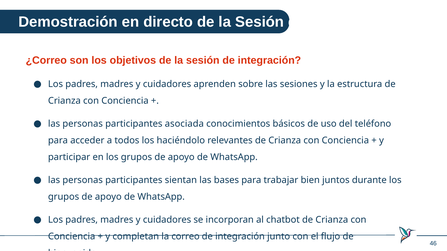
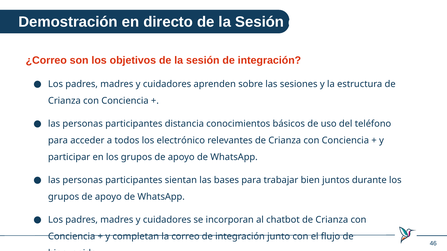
asociada: asociada -> distancia (184, 124)
haciéndolo: haciéndolo -> electrónico (181, 141)
